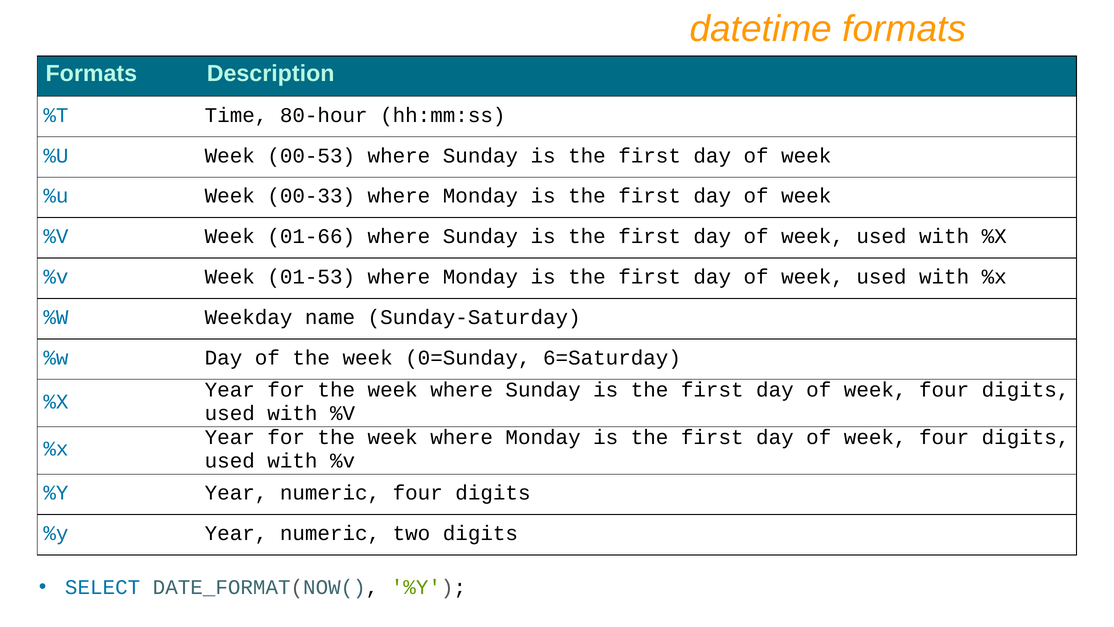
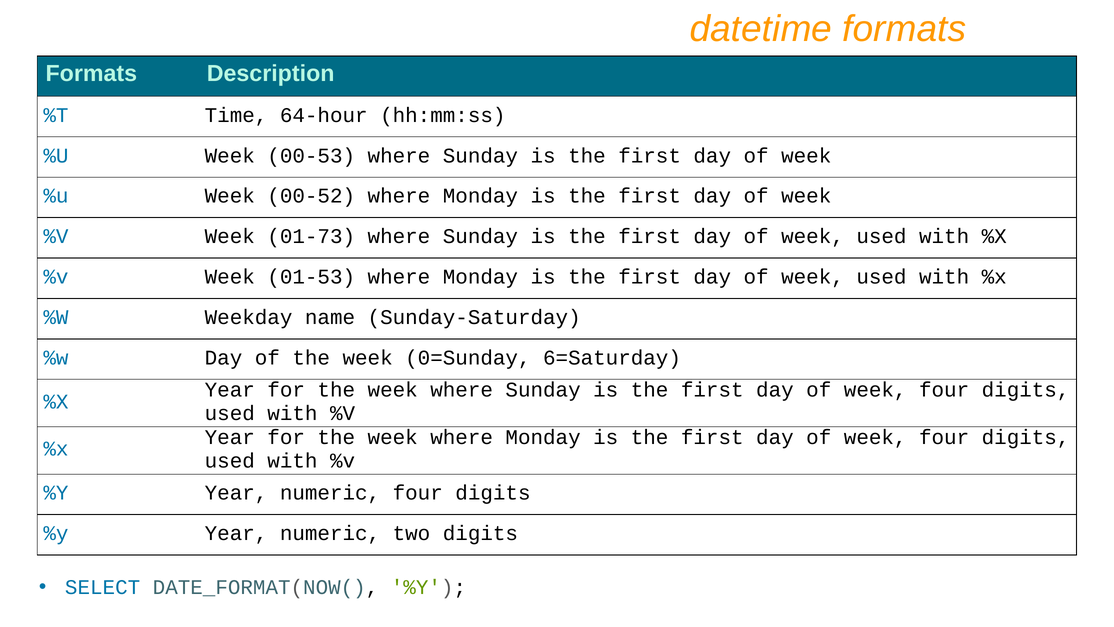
80-hour: 80-hour -> 64-hour (324, 115)
00-33: 00-33 -> 00-52 (311, 196)
01-66: 01-66 -> 01-73 (311, 236)
